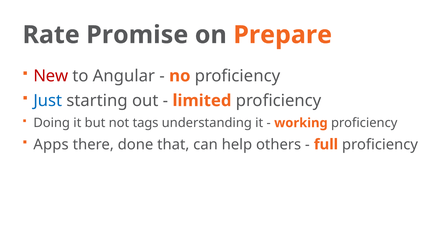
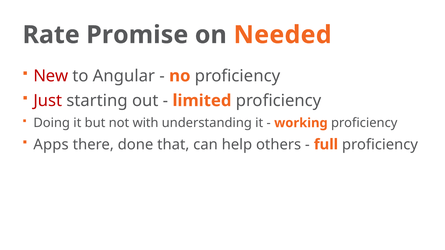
Prepare: Prepare -> Needed (283, 35)
Just colour: blue -> red (48, 101)
tags: tags -> with (146, 123)
